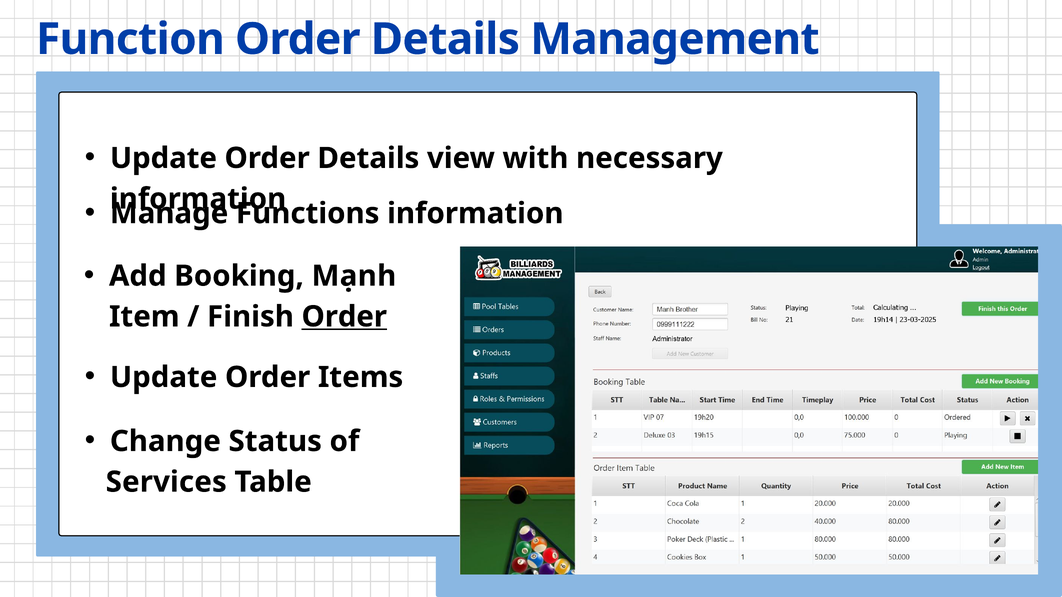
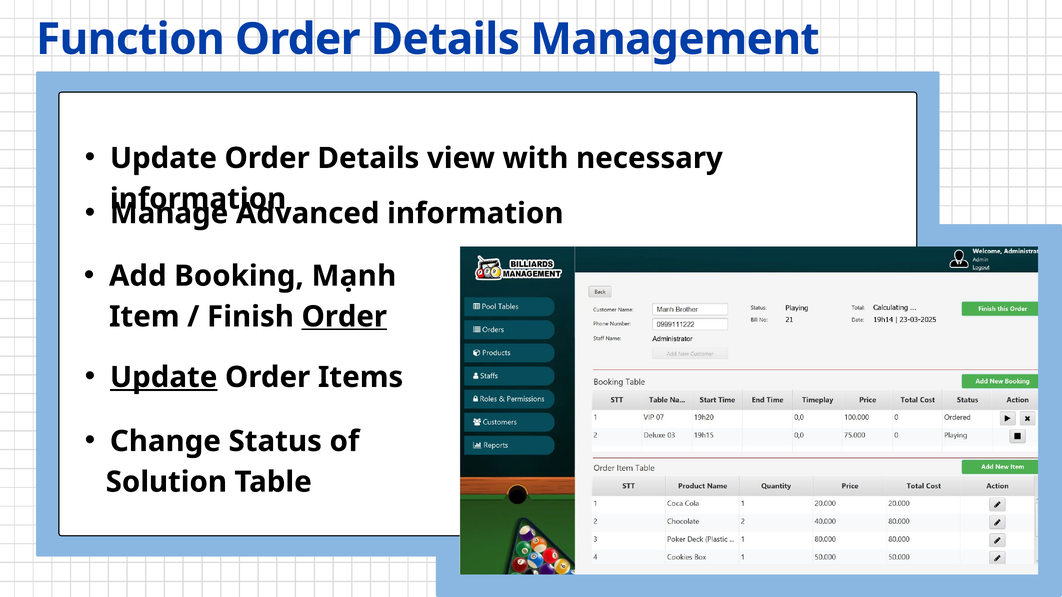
Functions: Functions -> Advanced (308, 214)
Update underline: none -> present (164, 377)
Services: Services -> Solution (166, 482)
